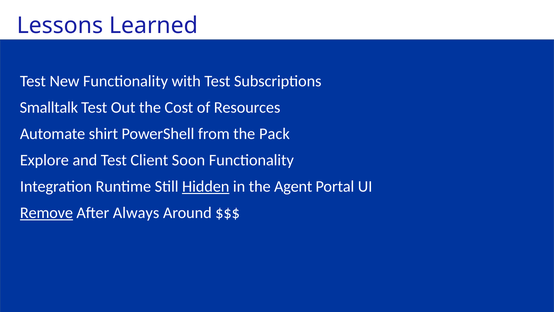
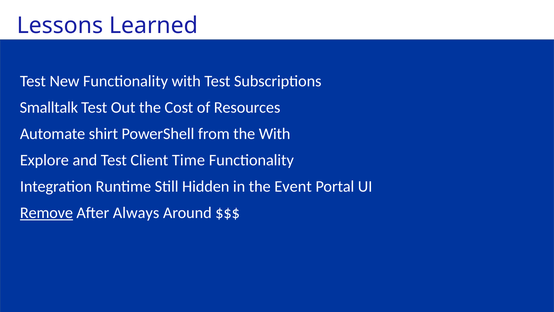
the Pack: Pack -> With (275, 134)
Soon: Soon -> Time (188, 160)
Hidden underline: present -> none (206, 186)
Agent: Agent -> Event (293, 186)
